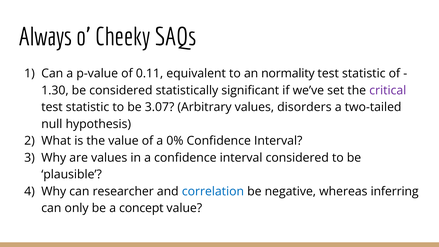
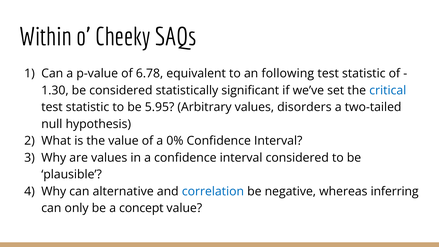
Always: Always -> Within (46, 37)
0.11: 0.11 -> 6.78 (150, 74)
normality: normality -> following (288, 74)
critical colour: purple -> blue (388, 90)
3.07: 3.07 -> 5.95 (160, 107)
researcher: researcher -> alternative (123, 191)
